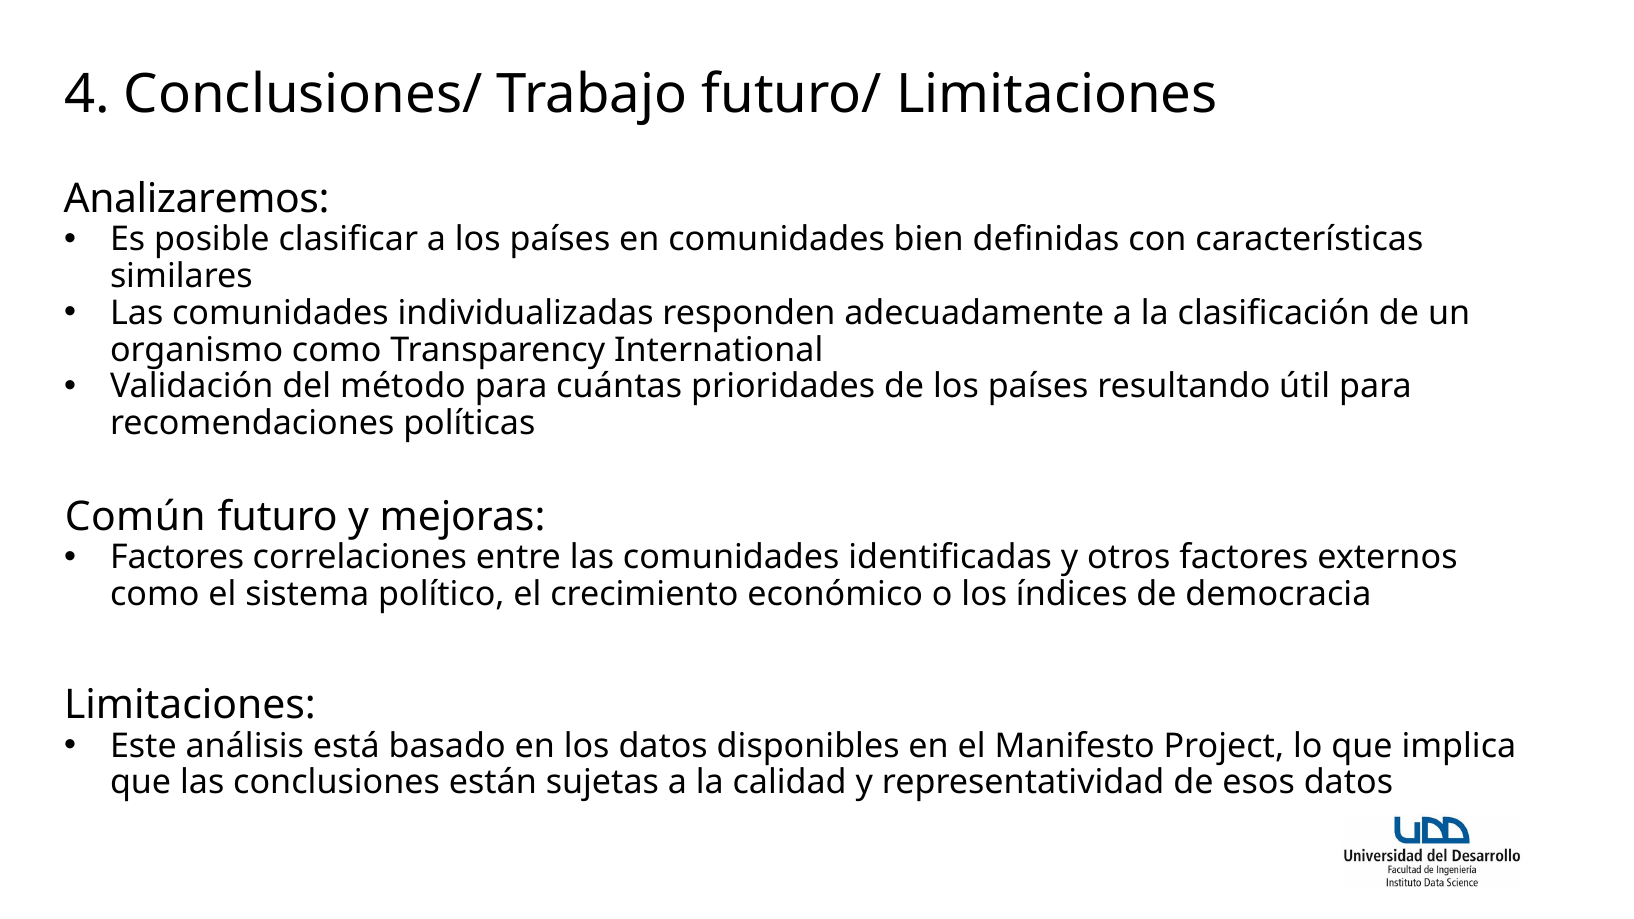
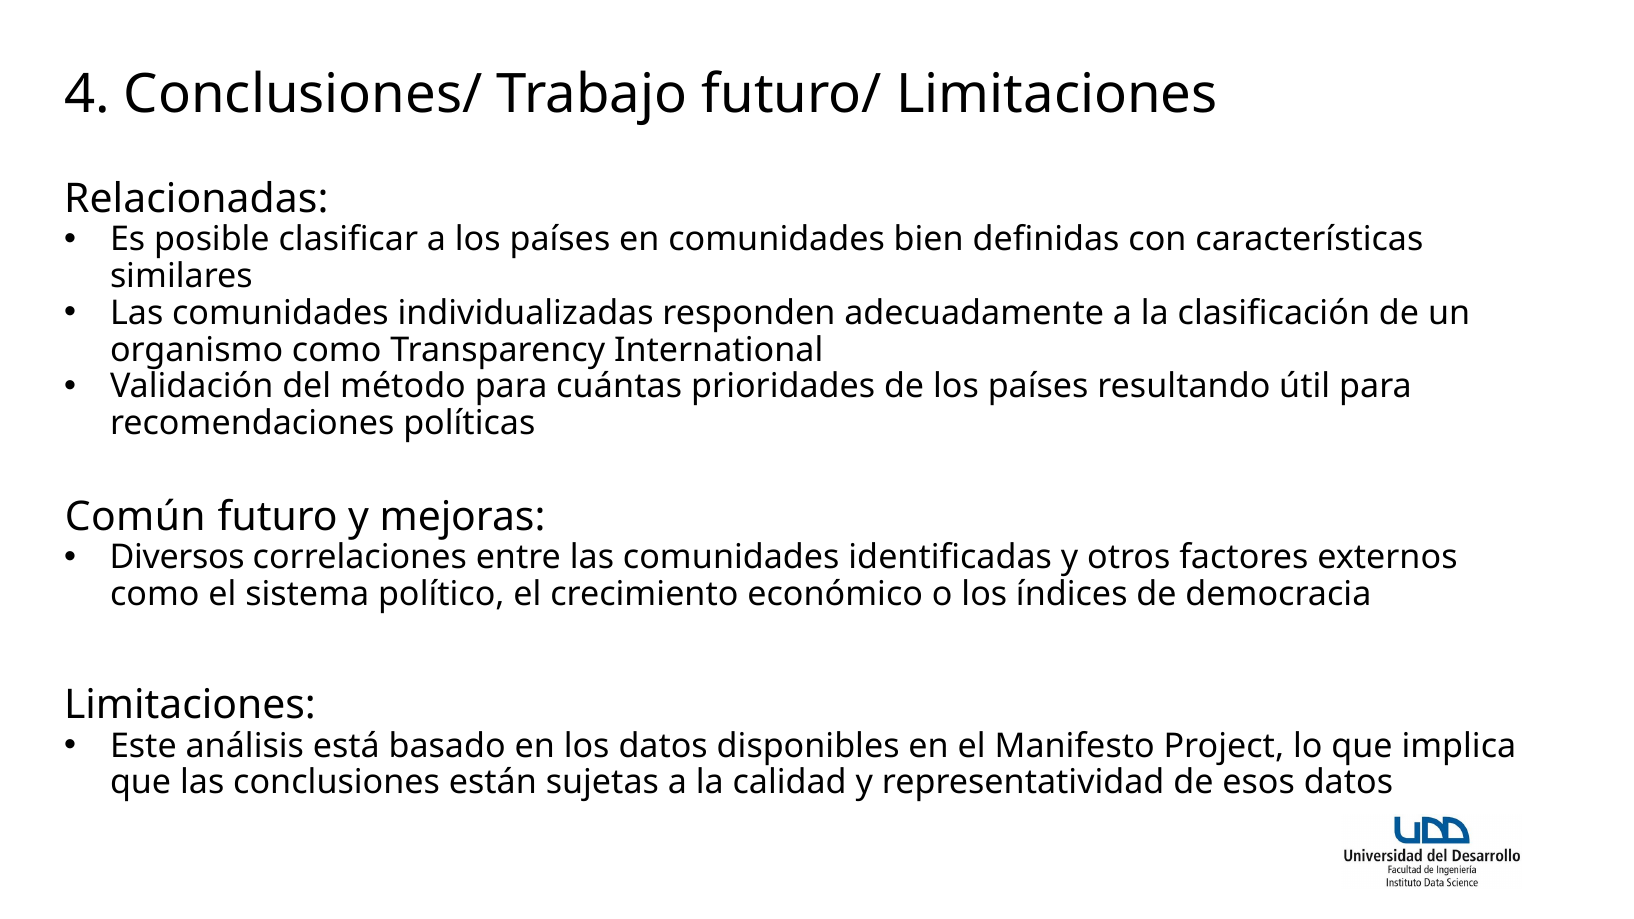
Analizaremos: Analizaremos -> Relacionadas (196, 199)
Factores: Factores -> Diversos (177, 557)
